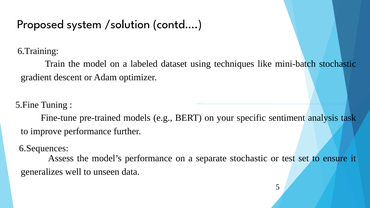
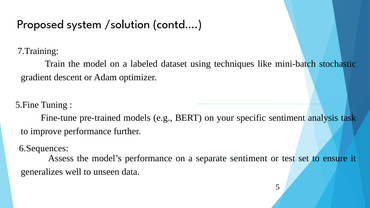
6.Training: 6.Training -> 7.Training (38, 51)
separate stochastic: stochastic -> sentiment (249, 158)
